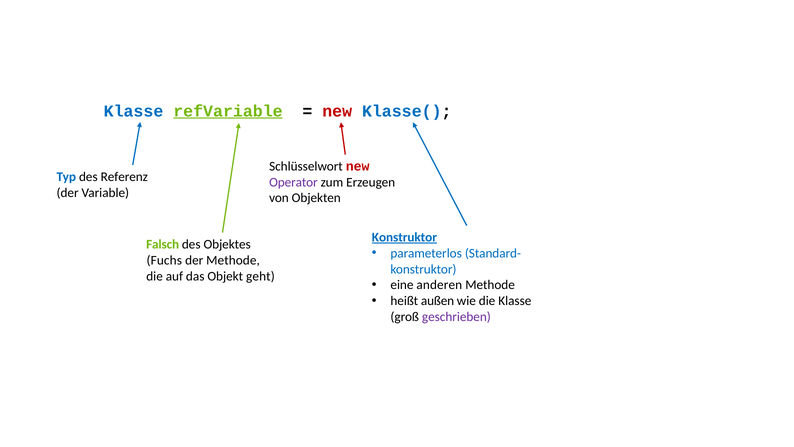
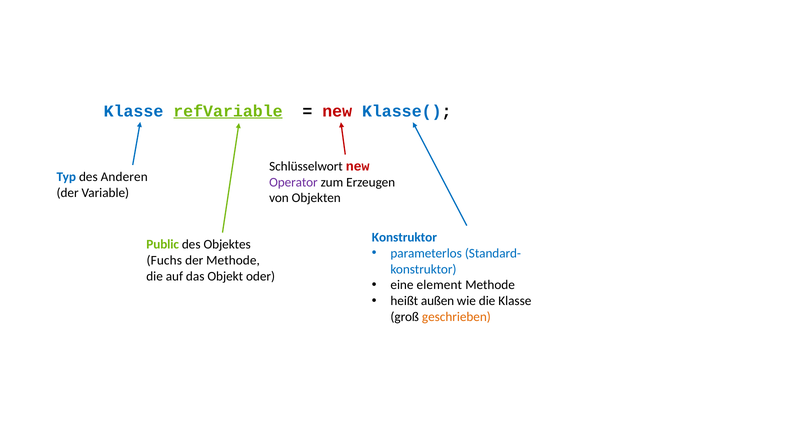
Referenz: Referenz -> Anderen (124, 177)
Konstruktor underline: present -> none (404, 237)
Falsch: Falsch -> Public (163, 244)
geht: geht -> oder (261, 276)
anderen: anderen -> element (439, 285)
geschrieben colour: purple -> orange (456, 317)
